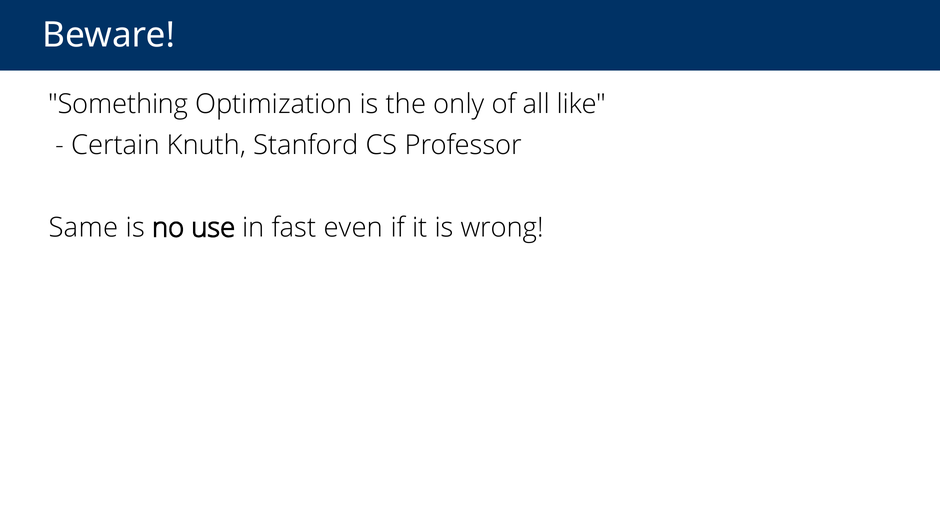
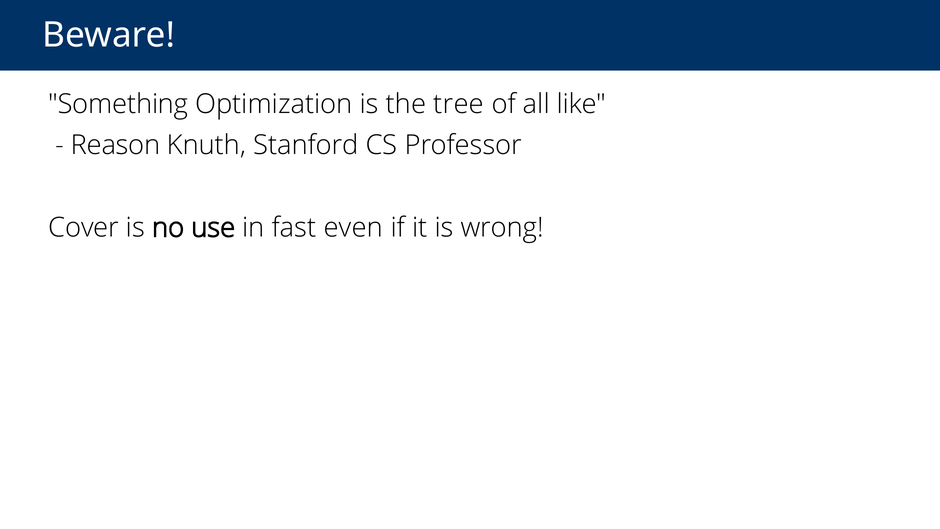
only: only -> tree (459, 104)
Certain: Certain -> Reason (116, 145)
Same: Same -> Cover (84, 228)
